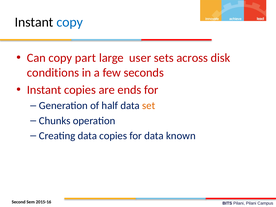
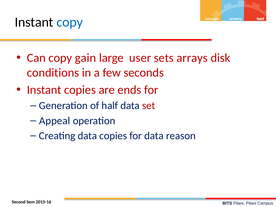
part: part -> gain (85, 58)
across: across -> arrays (192, 58)
set colour: orange -> red (149, 106)
Chunks: Chunks -> Appeal (55, 121)
known: known -> reason (181, 136)
